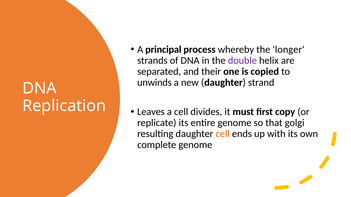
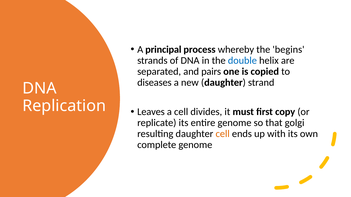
longer: longer -> begins (289, 50)
double colour: purple -> blue (242, 61)
their: their -> pairs (211, 72)
unwinds: unwinds -> diseases (154, 83)
